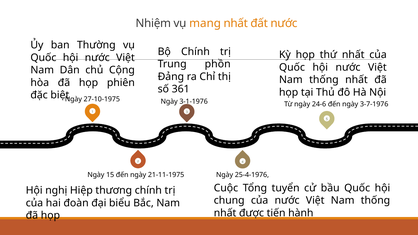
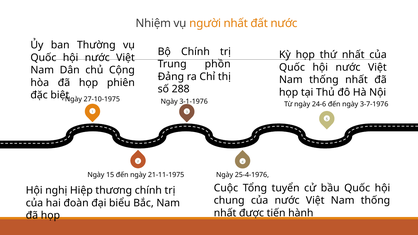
mang: mang -> người (205, 23)
361: 361 -> 288 (181, 89)
